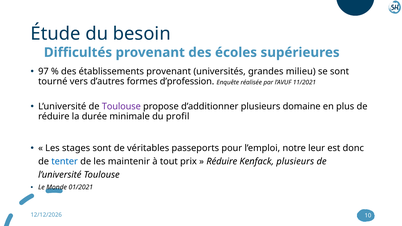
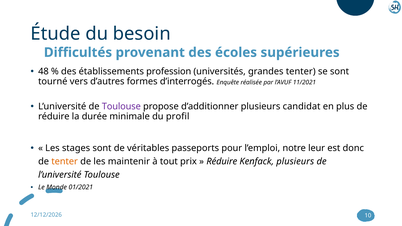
97: 97 -> 48 (43, 72)
établissements provenant: provenant -> profession (169, 72)
grandes milieu: milieu -> tenter (301, 72)
d’profession: d’profession -> d’interrogés (187, 82)
domaine: domaine -> candidat (302, 107)
tenter colour: blue -> orange (65, 162)
